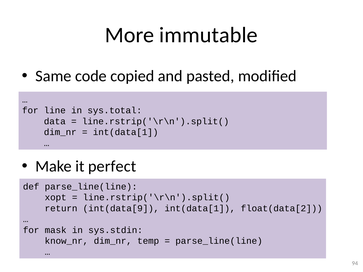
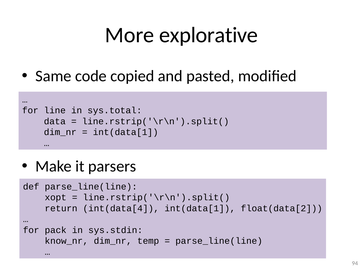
immutable: immutable -> explorative (209, 35)
perfect: perfect -> parsers (112, 167)
int(data[9: int(data[9 -> int(data[4 (121, 208)
mask: mask -> pack (56, 230)
